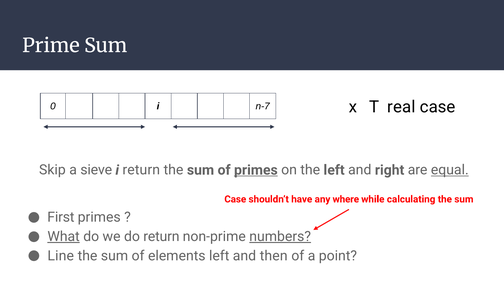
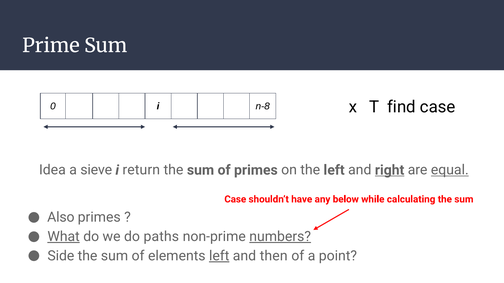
n-7: n-7 -> n-8 (263, 106)
real: real -> find (401, 107)
Skip: Skip -> Idea (52, 170)
primes underline: present -> none (256, 170)
right underline: none -> present (390, 170)
where: where -> below (346, 200)
First: First -> Also (61, 218)
do return: return -> paths (161, 237)
Line: Line -> Side (61, 256)
left underline: none -> present (219, 256)
